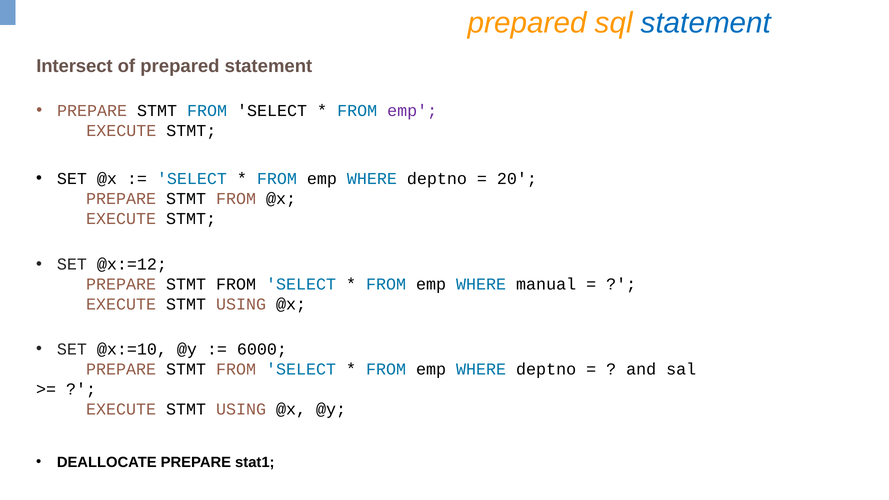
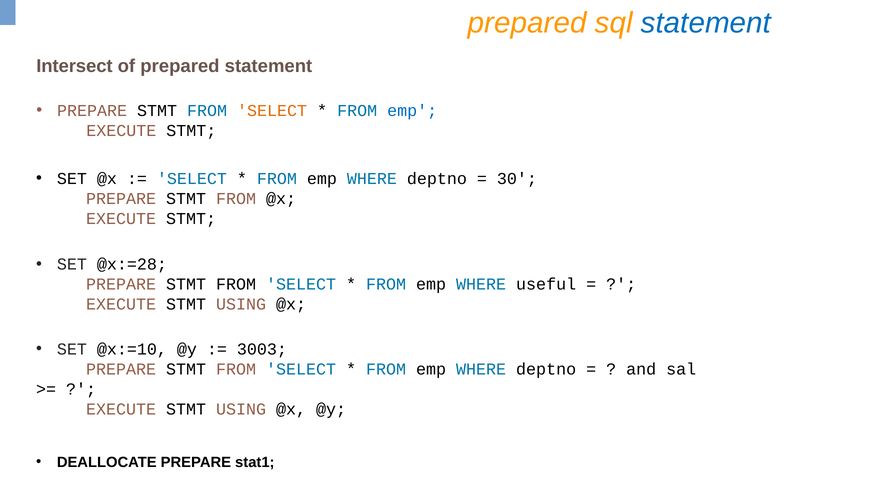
SELECT colour: black -> orange (272, 111)
emp colour: purple -> blue (412, 111)
20: 20 -> 30 (517, 179)
@x:=12: @x:=12 -> @x:=28 (132, 264)
manual: manual -> useful (546, 284)
6000: 6000 -> 3003 (262, 349)
